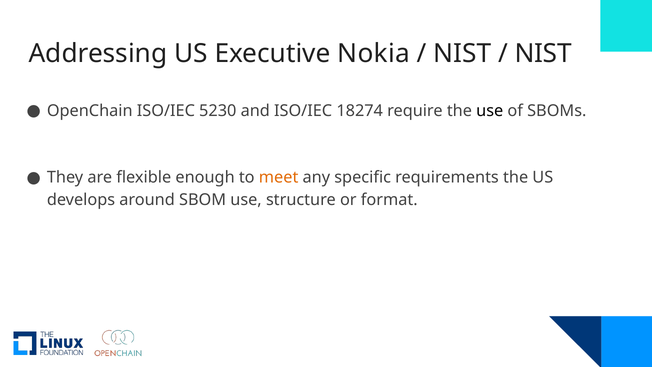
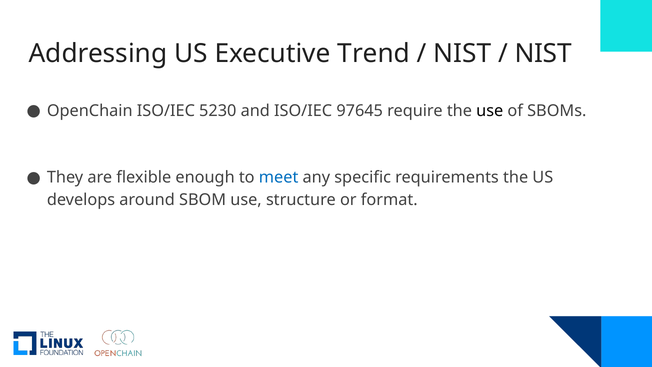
Nokia: Nokia -> Trend (374, 53)
18274: 18274 -> 97645 (360, 111)
meet colour: orange -> blue (279, 177)
